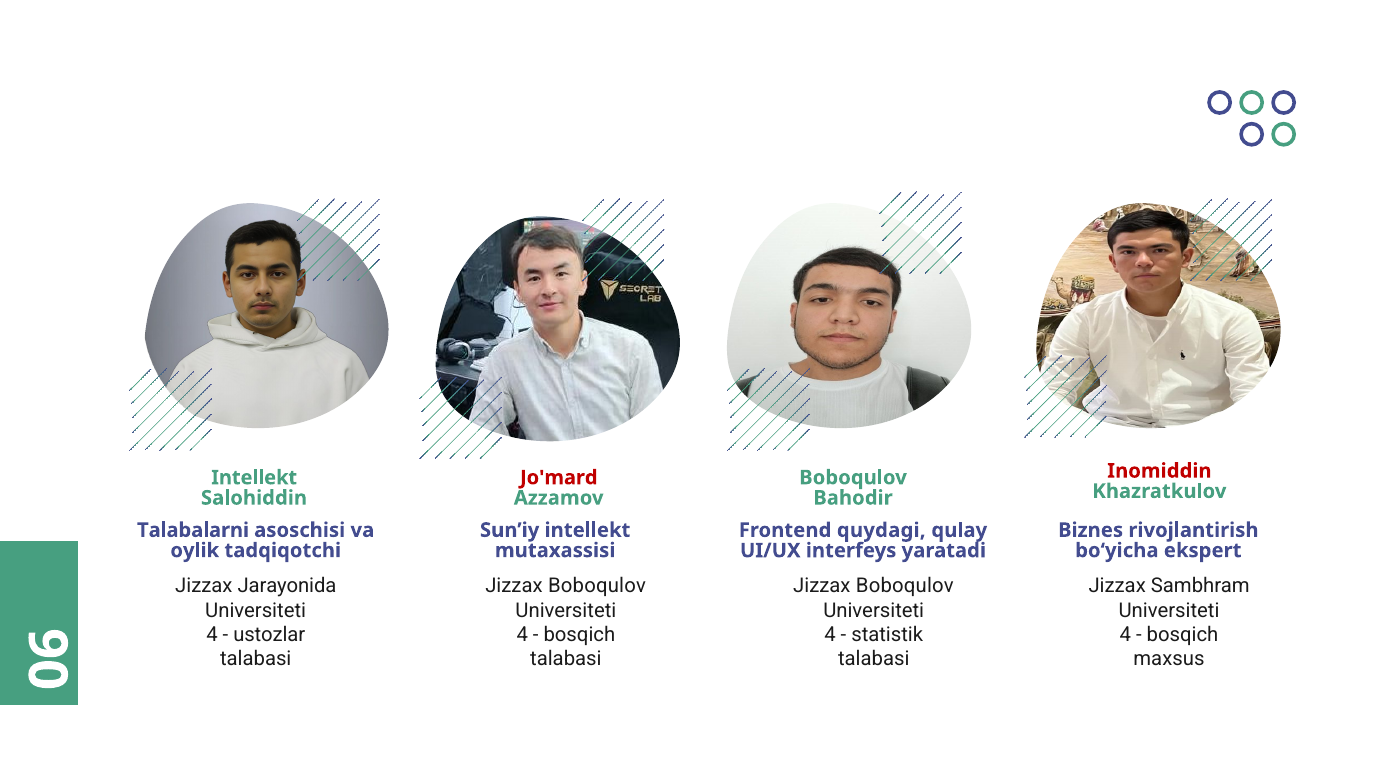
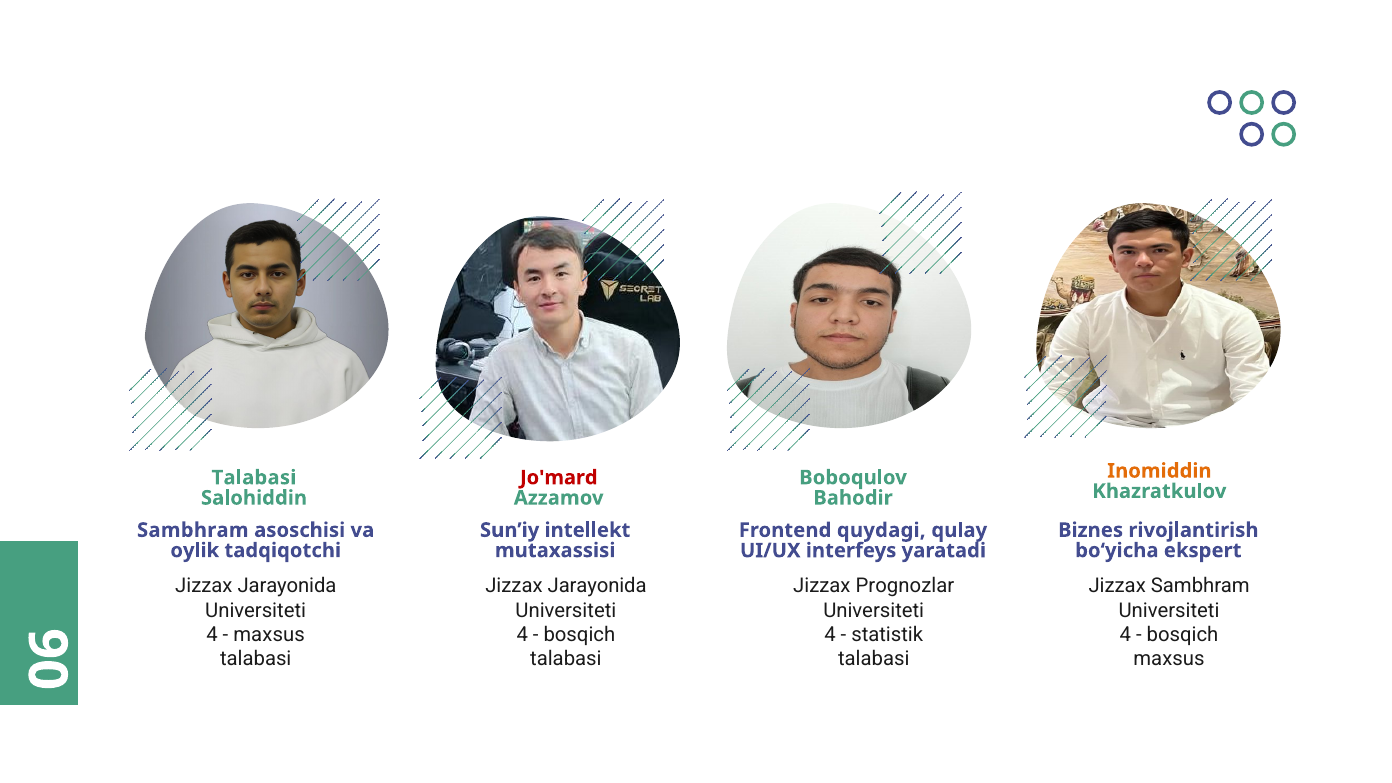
Inomiddin colour: red -> orange (1159, 471)
Intellekt: Intellekt -> Talabasi (254, 478)
Talabalarni: Talabalarni -> Sambhram (193, 530)
Boboqulov: Boboqulov -> Jarayonida (597, 586)
Boboqulov: Boboqulov -> Prognozlar (905, 586)
ustozlar: ustozlar -> maxsus (269, 635)
